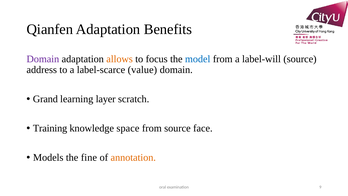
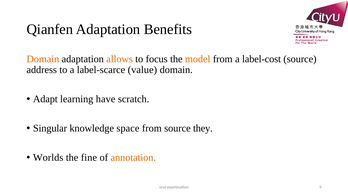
Domain colour: purple -> orange (43, 59)
model colour: blue -> orange (198, 59)
label-will: label-will -> label-cost (262, 59)
Grand: Grand -> Adapt (45, 99)
layer: layer -> have (106, 99)
Training: Training -> Singular (50, 128)
face: face -> they (203, 128)
Models: Models -> Worlds (48, 157)
